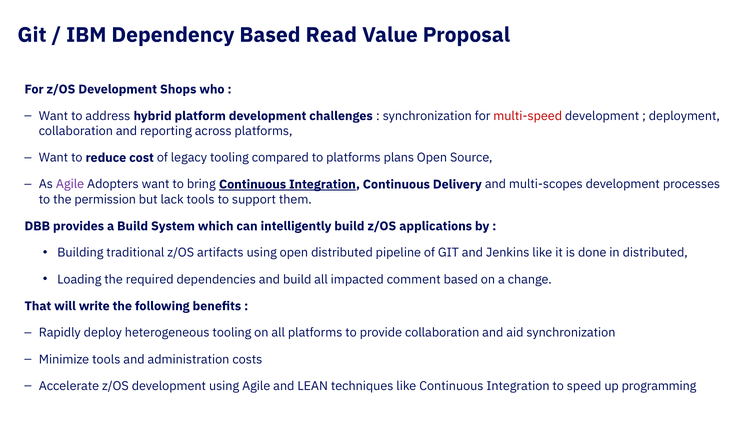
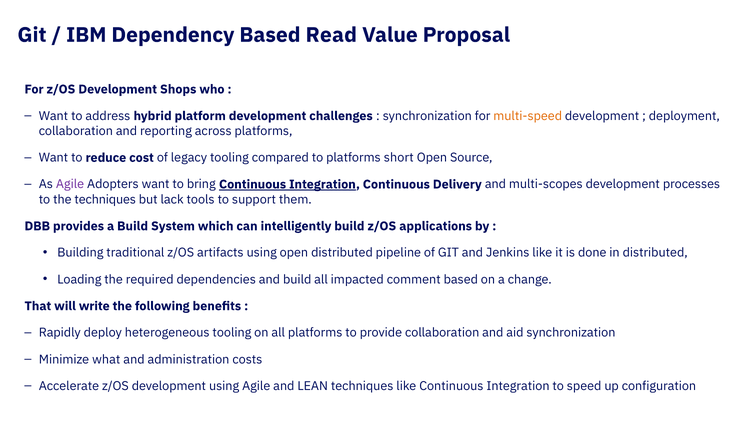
multi-speed colour: red -> orange (528, 116)
plans: plans -> short (399, 158)
the permission: permission -> techniques (105, 200)
Minimize tools: tools -> what (106, 360)
programming: programming -> configuration (659, 386)
